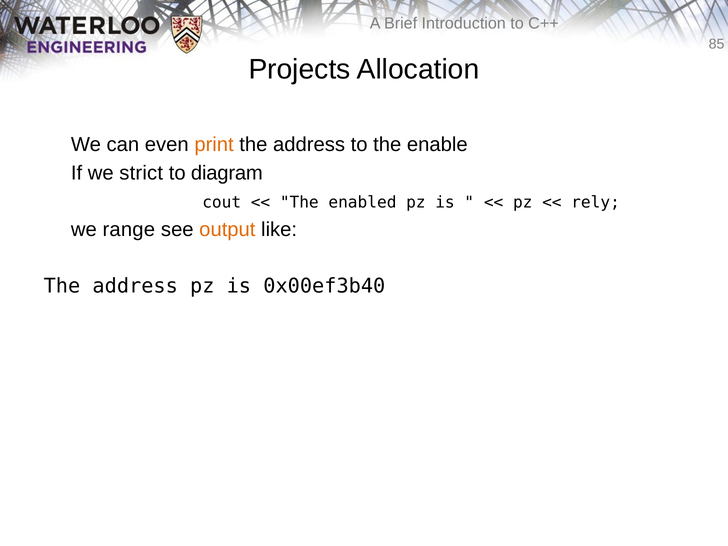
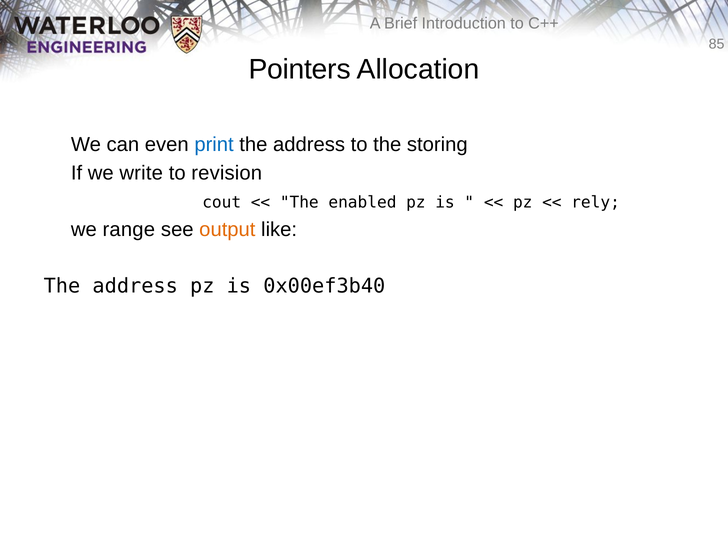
Projects: Projects -> Pointers (300, 69)
print colour: orange -> blue (214, 145)
enable: enable -> storing (437, 145)
strict: strict -> write (141, 173)
diagram: diagram -> revision (227, 173)
